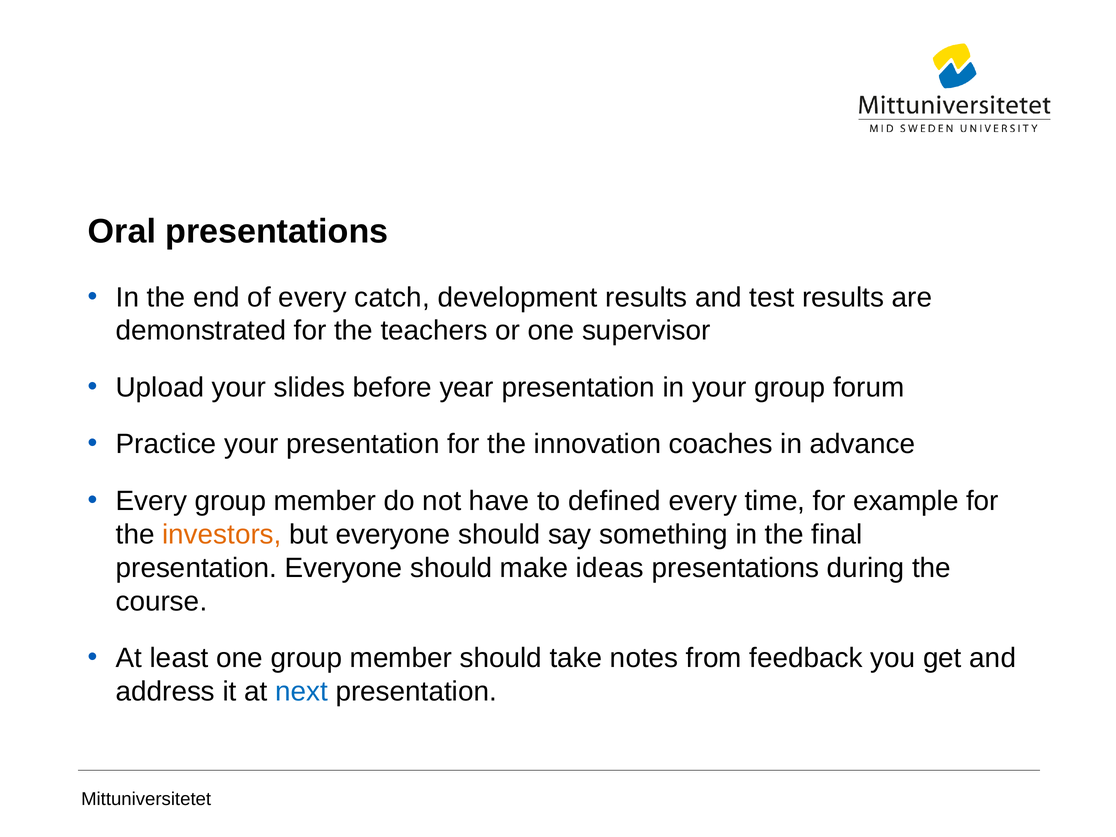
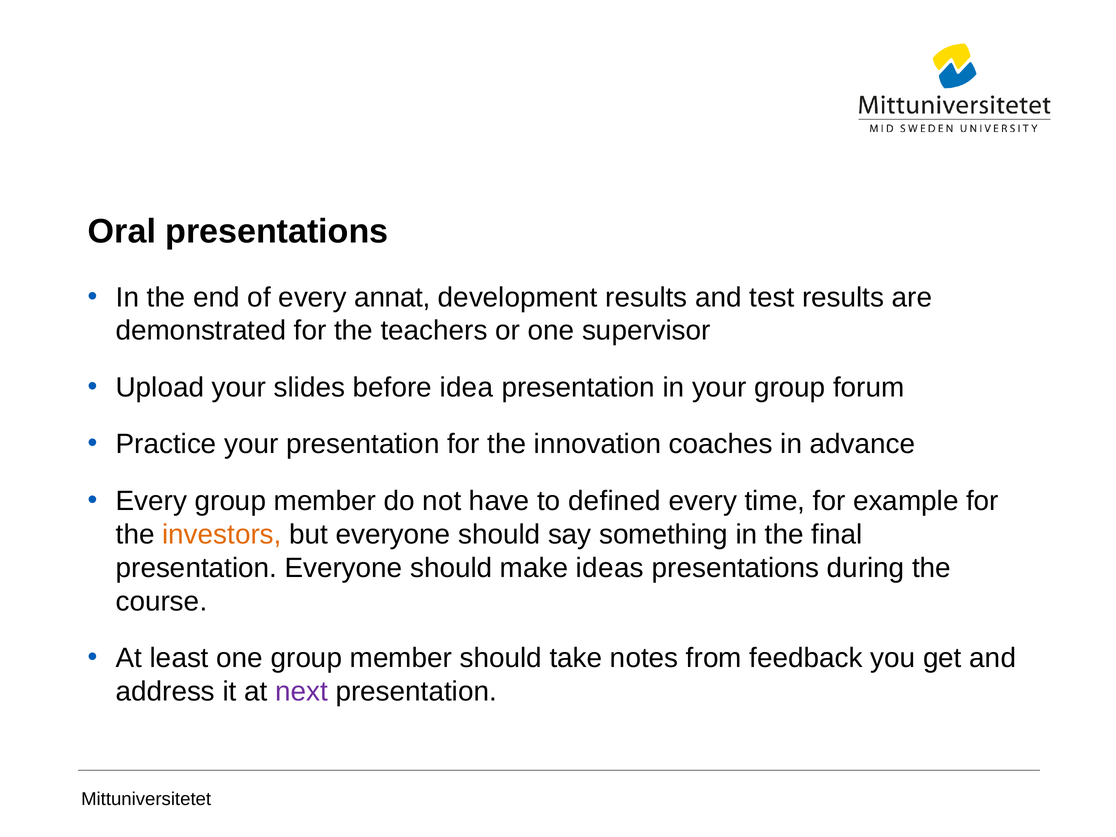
catch: catch -> annat (392, 297)
year: year -> idea (467, 388)
next colour: blue -> purple (302, 692)
